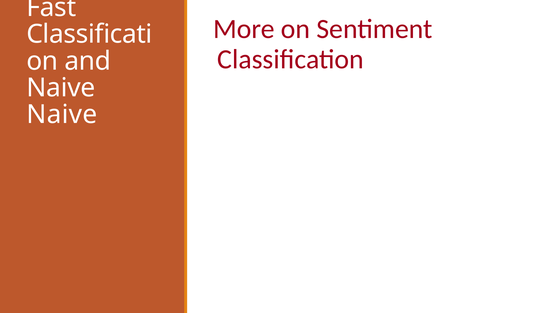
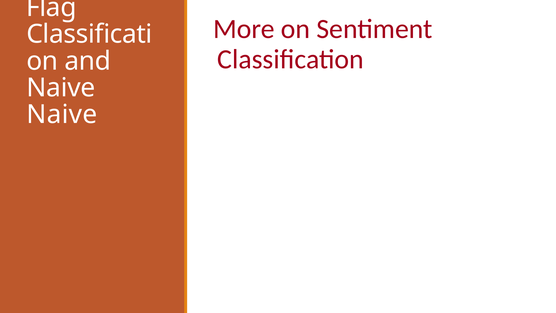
Fast: Fast -> Flag (51, 7)
